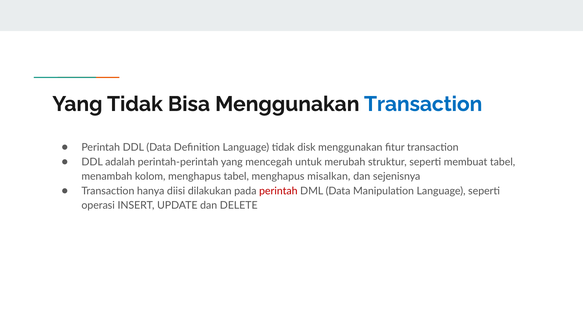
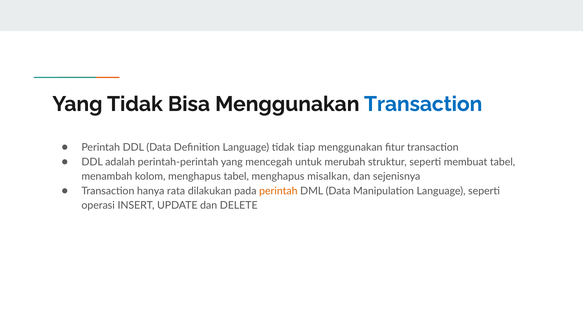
disk: disk -> tiap (306, 147)
diisi: diisi -> rata (176, 191)
perintah colour: red -> orange (278, 191)
